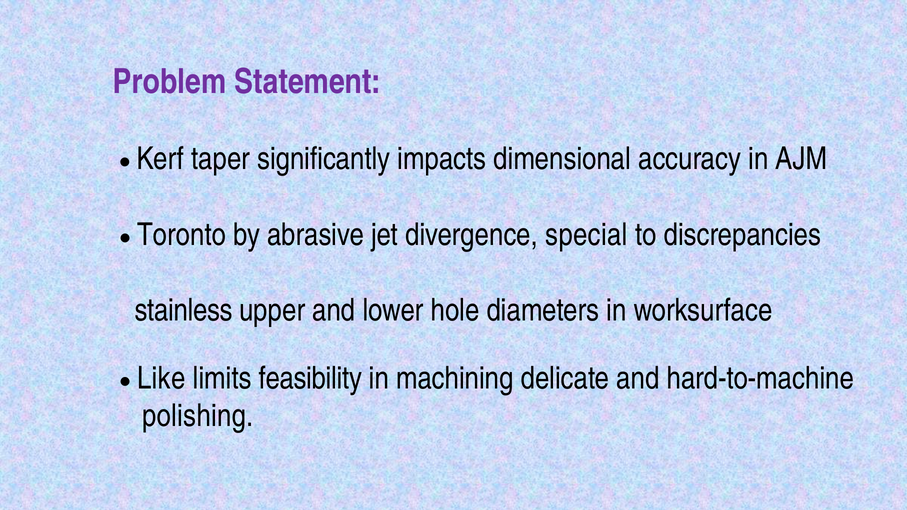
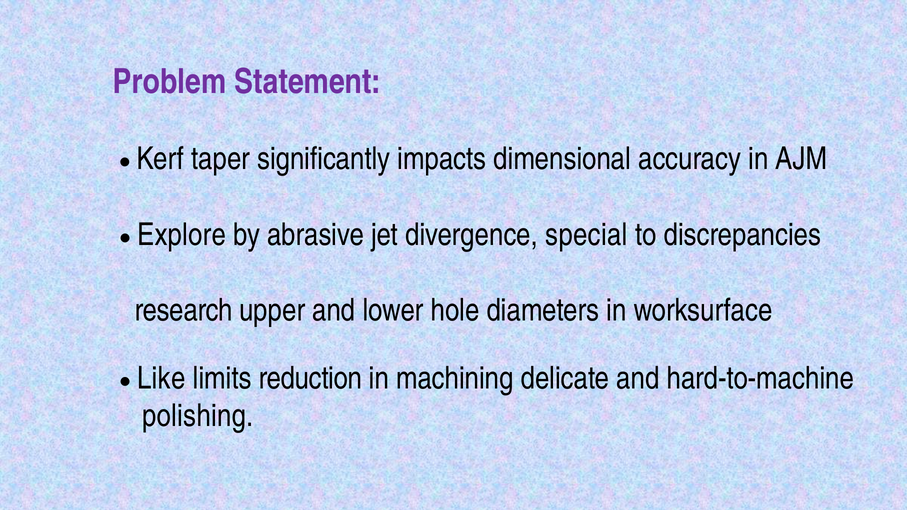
Toronto: Toronto -> Explore (182, 235)
stainless: stainless -> research (184, 310)
feasibility: feasibility -> reduction (310, 378)
